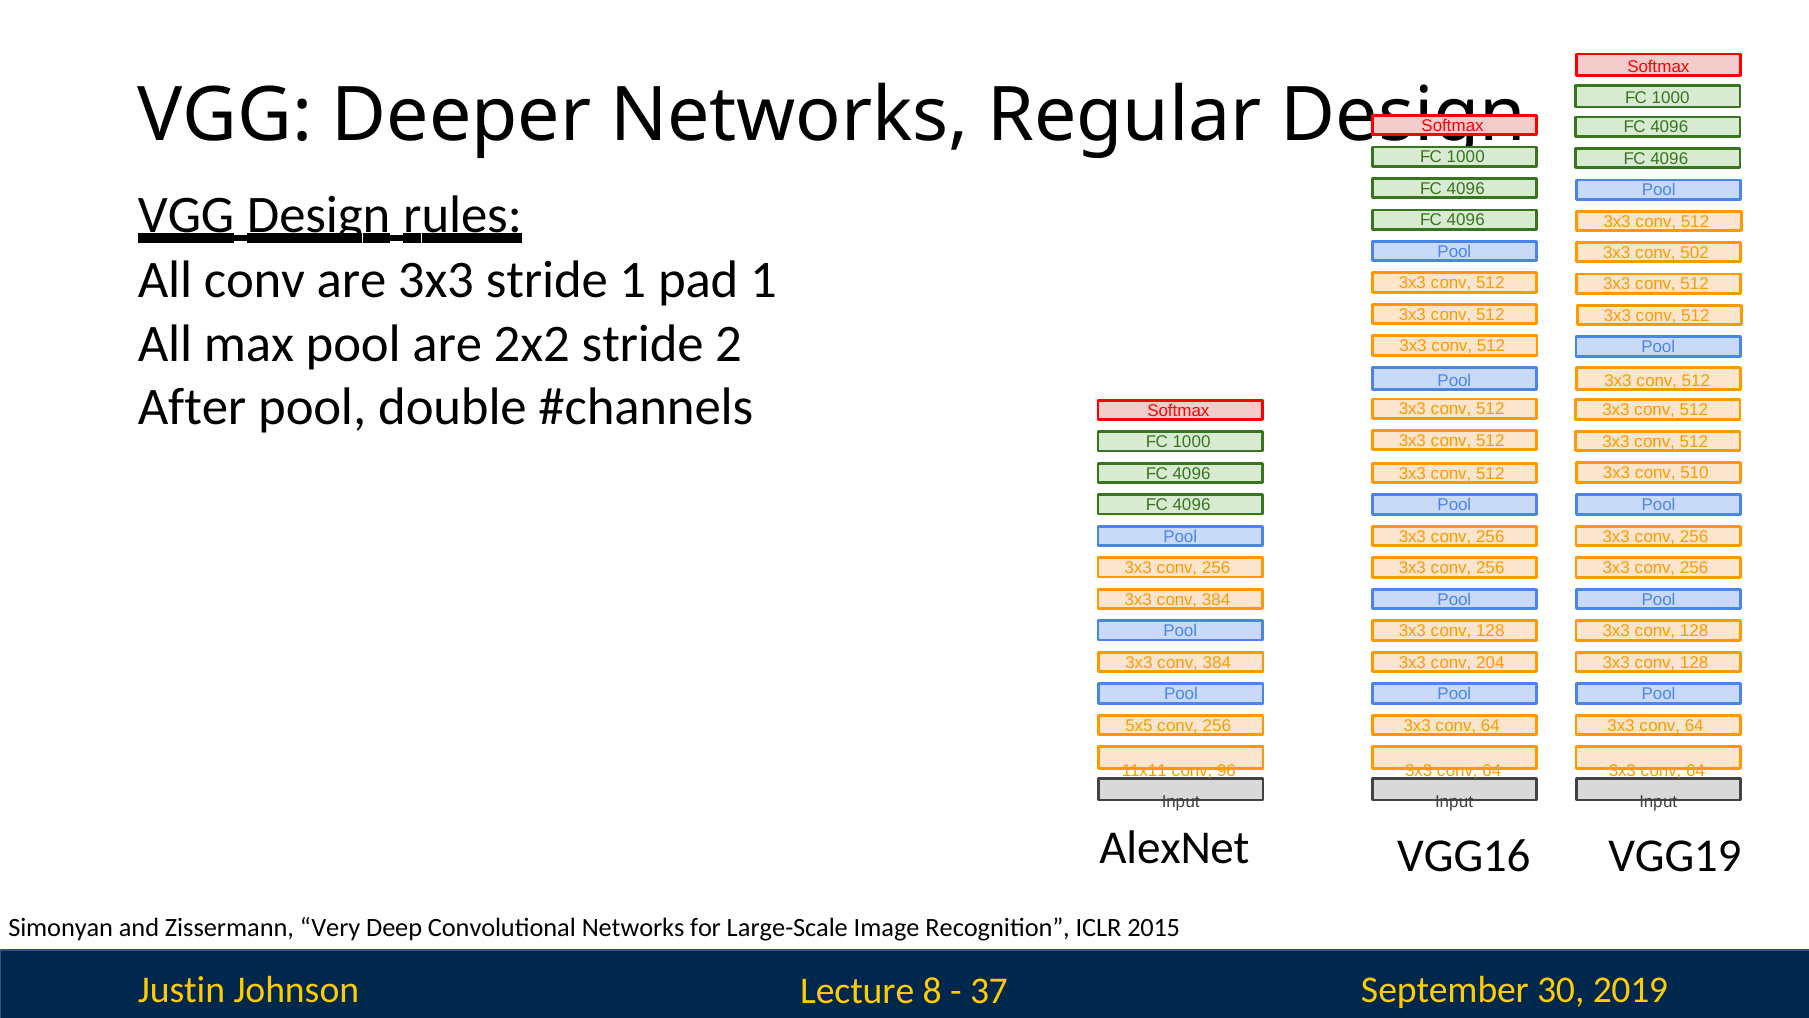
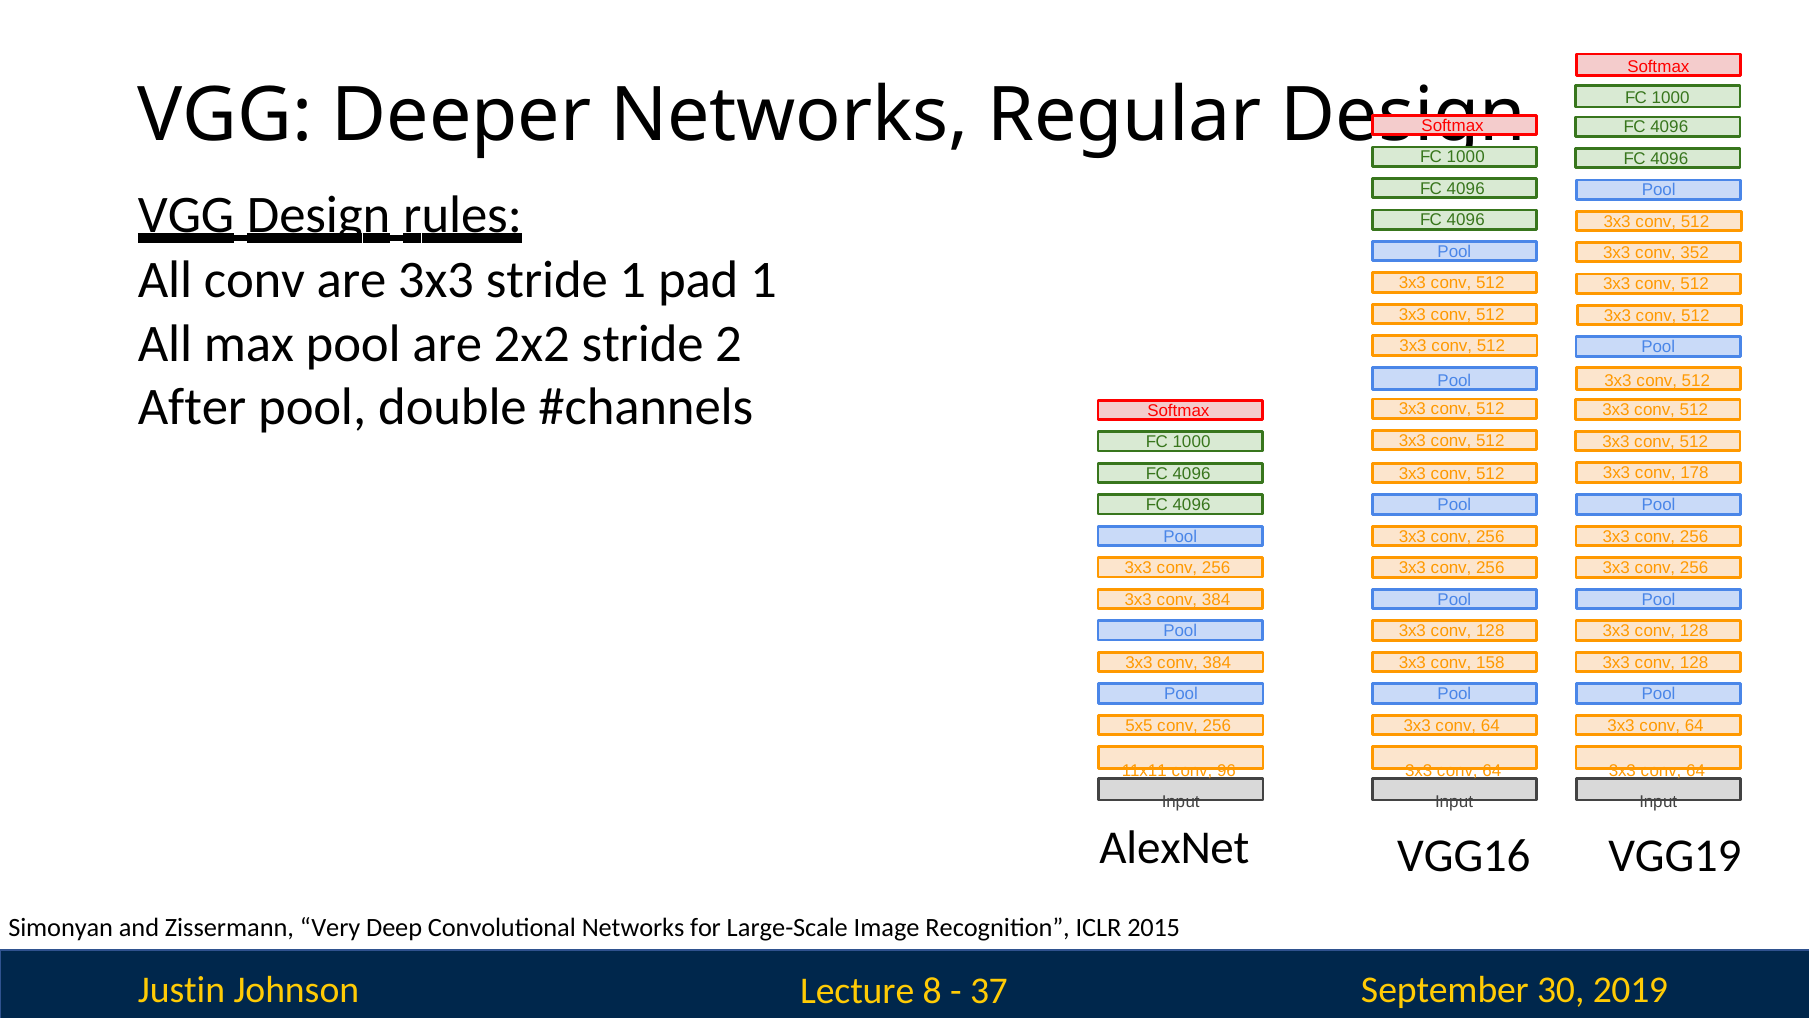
502: 502 -> 352 (1695, 253)
510: 510 -> 178 (1694, 473)
204: 204 -> 158 (1490, 662)
